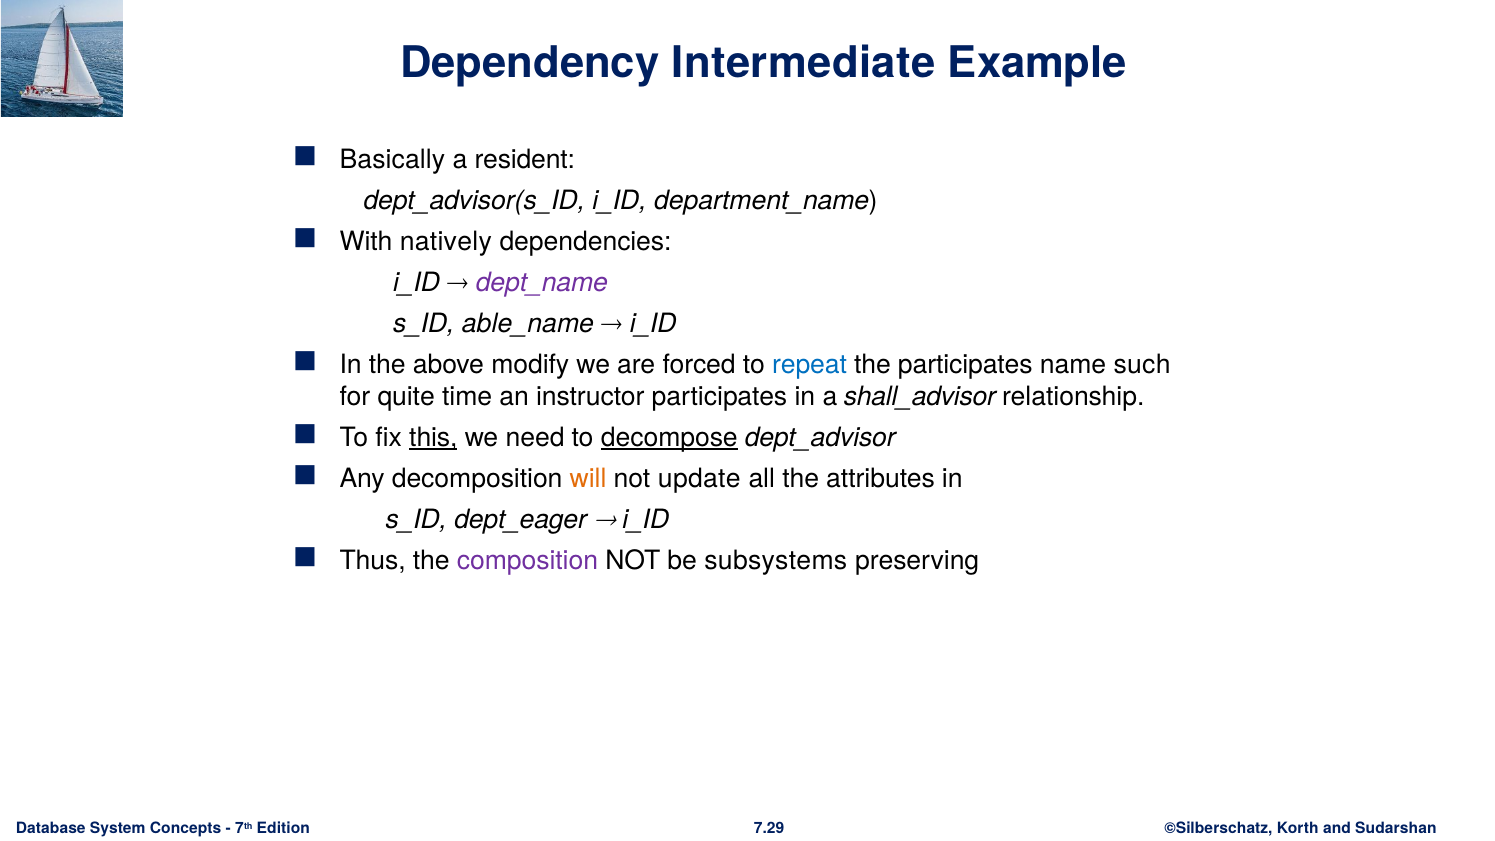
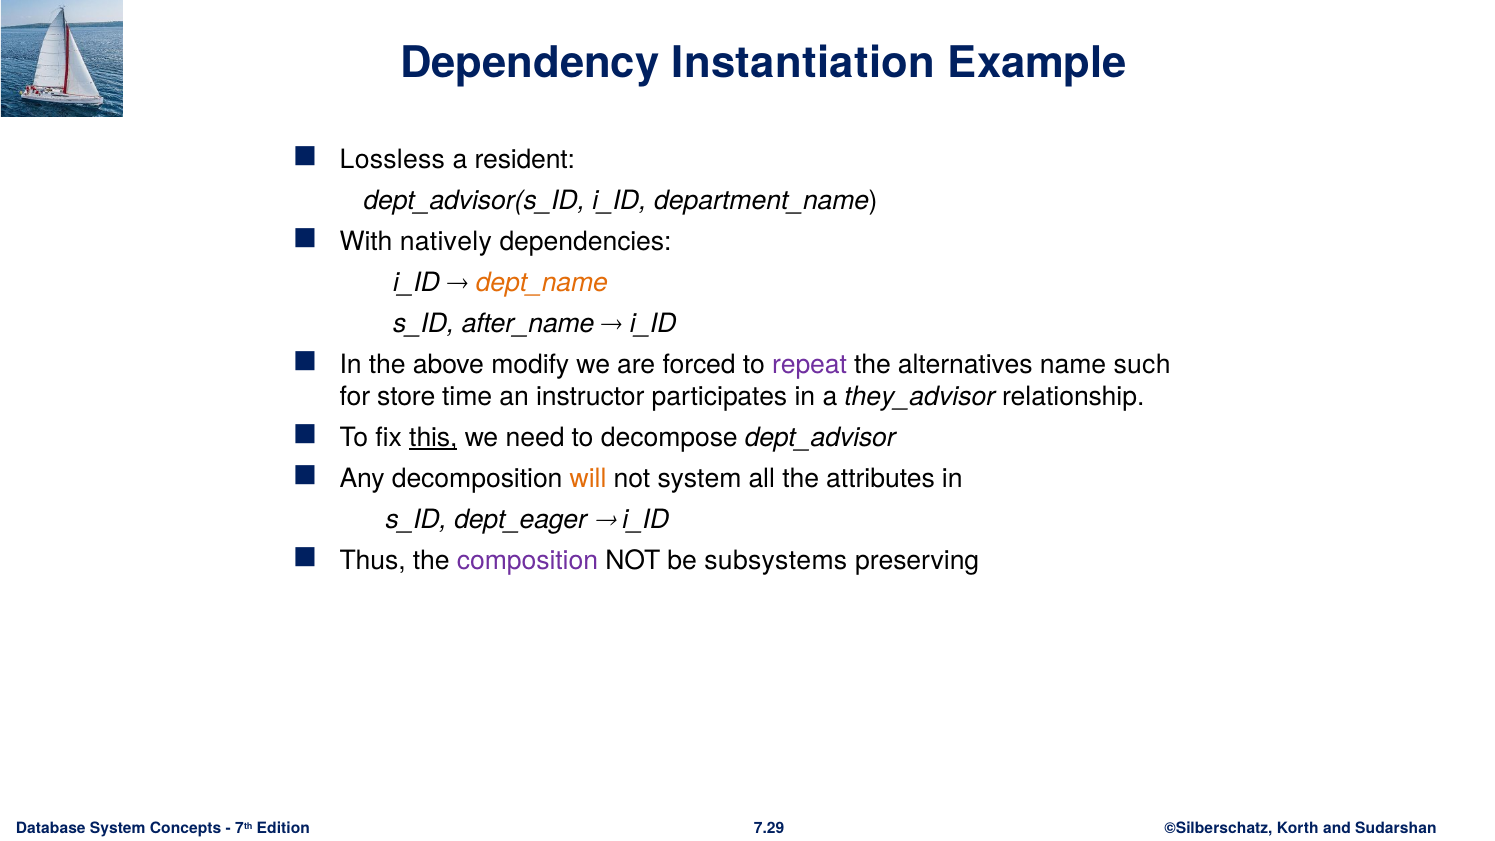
Intermediate: Intermediate -> Instantiation (804, 63)
Basically: Basically -> Lossless (392, 159)
dept_name colour: purple -> orange (542, 282)
able_name: able_name -> after_name (528, 323)
repeat colour: blue -> purple (810, 364)
the participates: participates -> alternatives (965, 364)
quite: quite -> store (406, 396)
shall_advisor: shall_advisor -> they_advisor (920, 396)
decompose underline: present -> none (669, 437)
not update: update -> system (699, 478)
